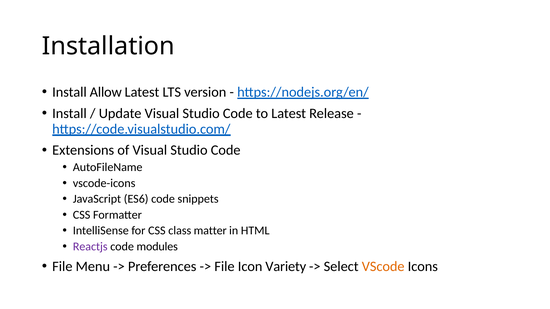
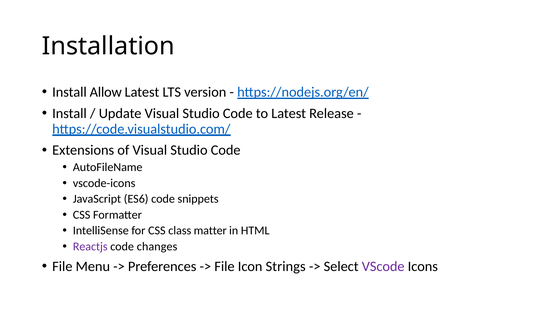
modules: modules -> changes (157, 247)
Variety: Variety -> Strings (286, 267)
VScode colour: orange -> purple (383, 267)
